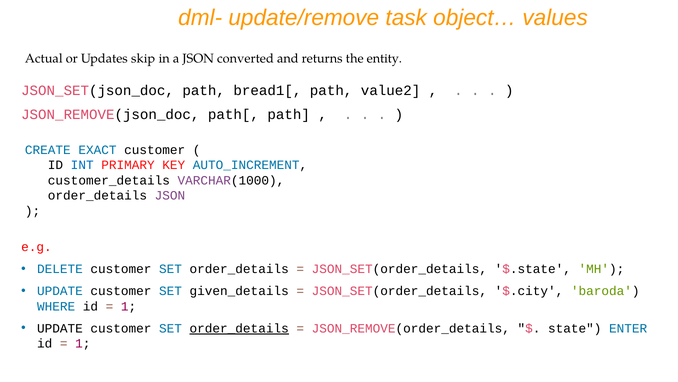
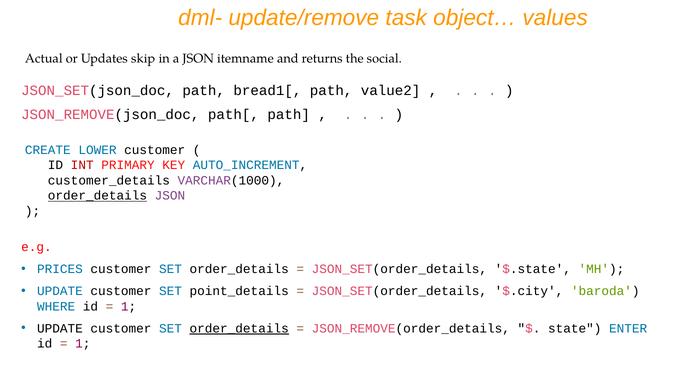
converted: converted -> itemname (245, 59)
entity: entity -> social (384, 59)
EXACT: EXACT -> LOWER (97, 150)
INT colour: blue -> red (82, 165)
order_details underline: none -> present (97, 195)
DELETE: DELETE -> PRICES (60, 269)
given_details: given_details -> point_details (239, 291)
